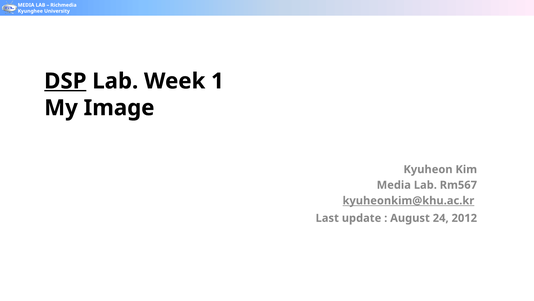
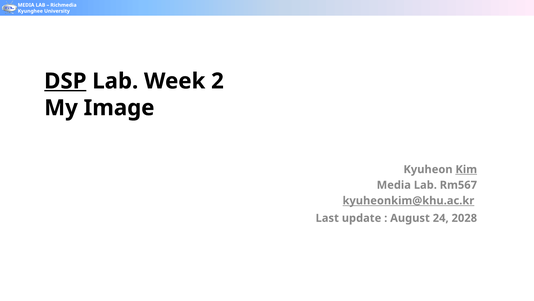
1: 1 -> 2 (217, 81)
Kim underline: none -> present (466, 169)
2012: 2012 -> 2028 (464, 218)
